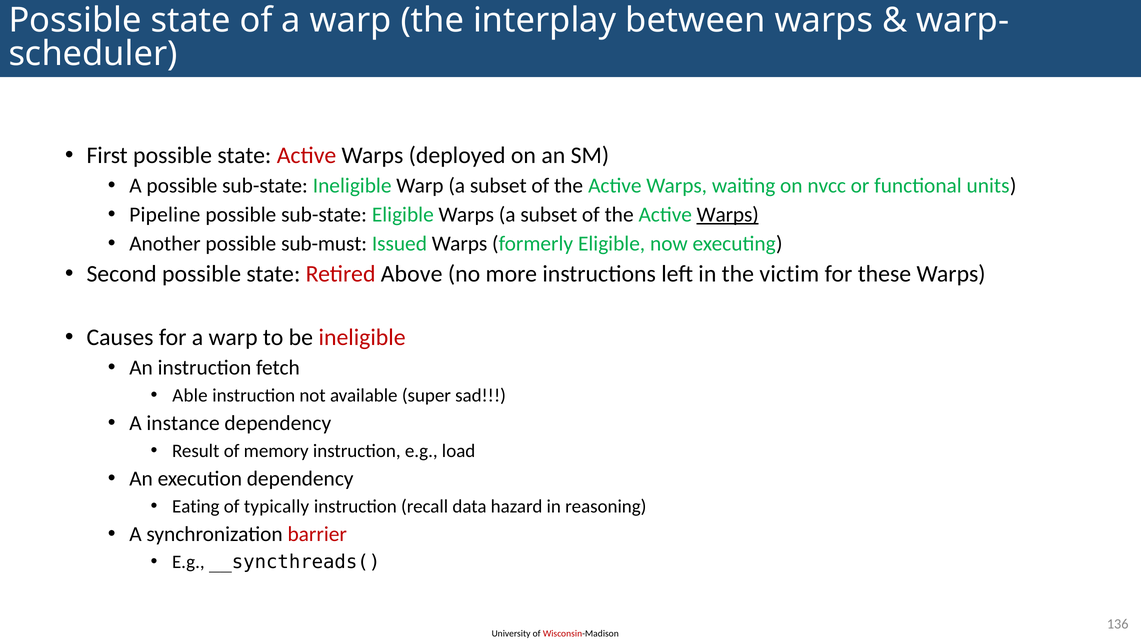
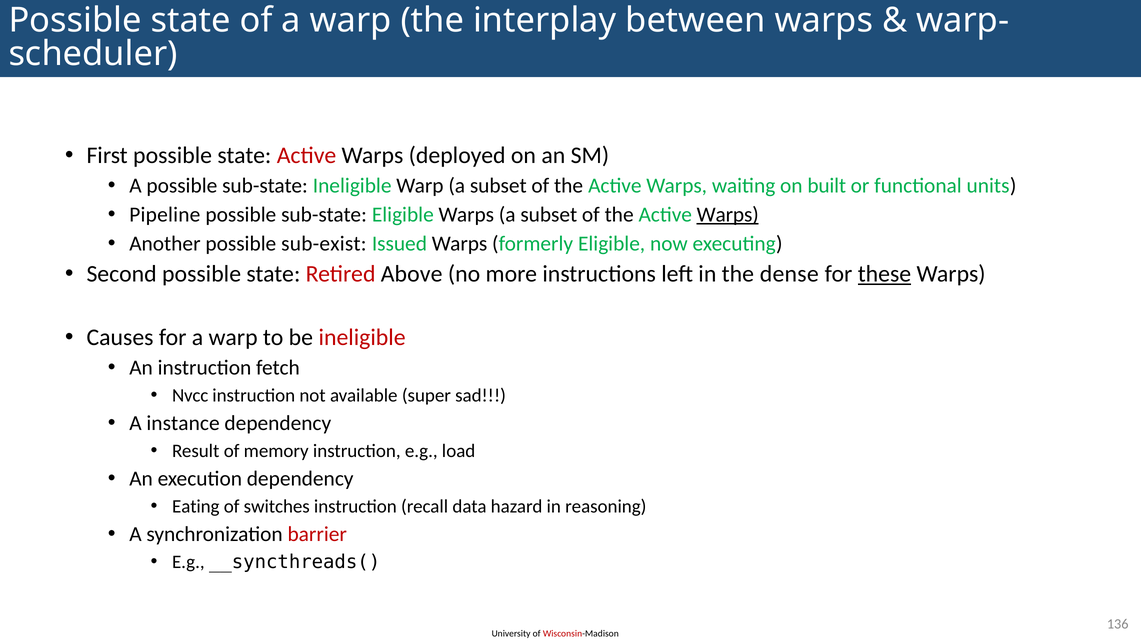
nvcc: nvcc -> built (827, 186)
sub-must: sub-must -> sub-exist (324, 244)
victim: victim -> dense (789, 274)
these underline: none -> present (884, 274)
Able: Able -> Nvcc (190, 395)
typically: typically -> switches (277, 506)
